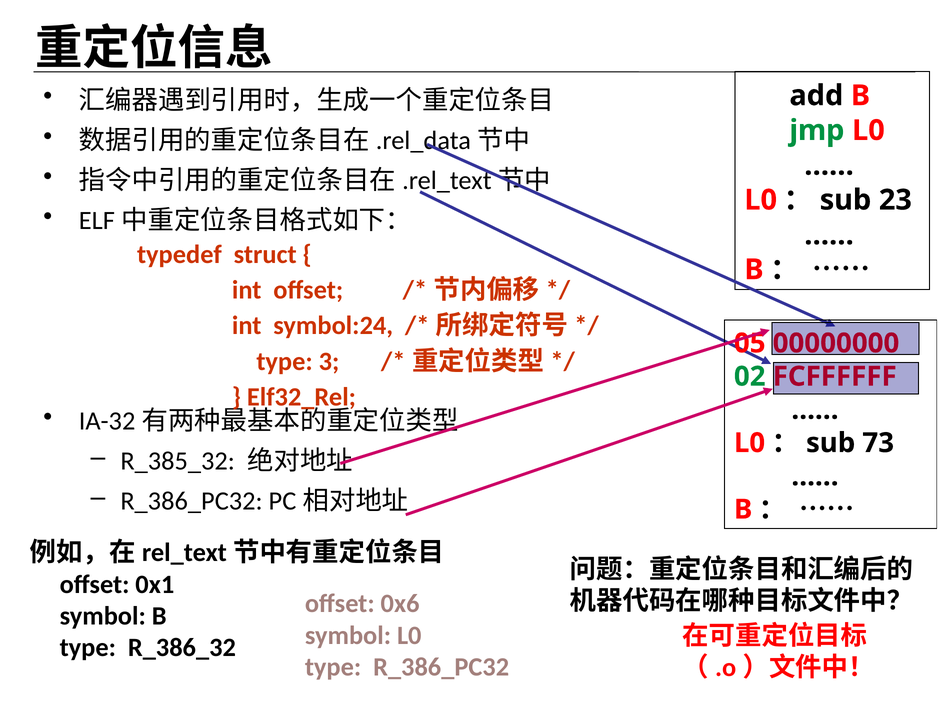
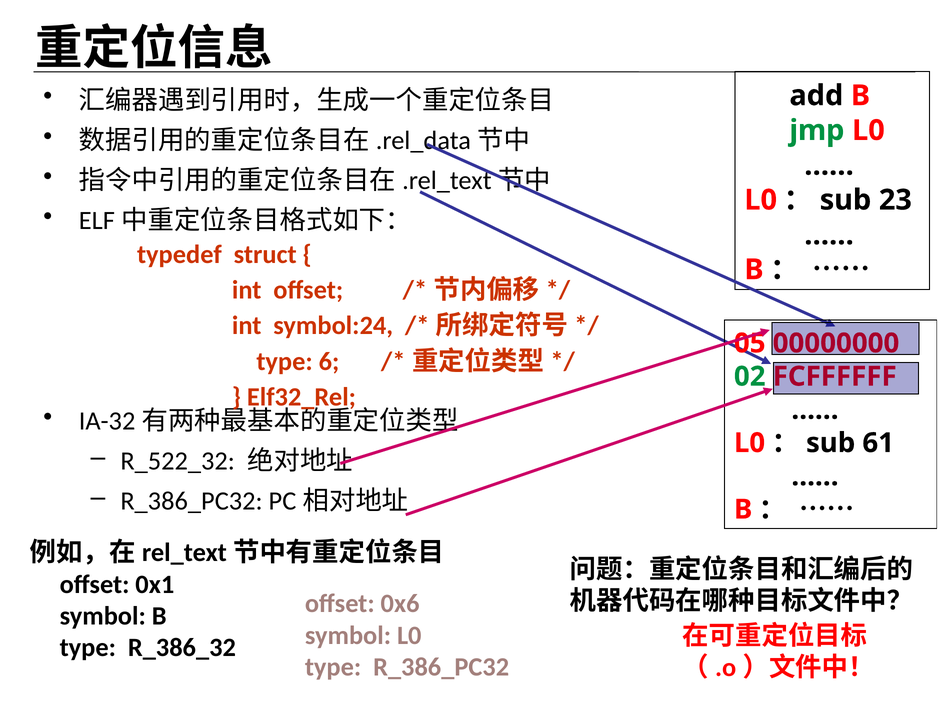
3: 3 -> 6 (329, 361)
73: 73 -> 61 (878, 443)
R_385_32: R_385_32 -> R_522_32 (178, 461)
